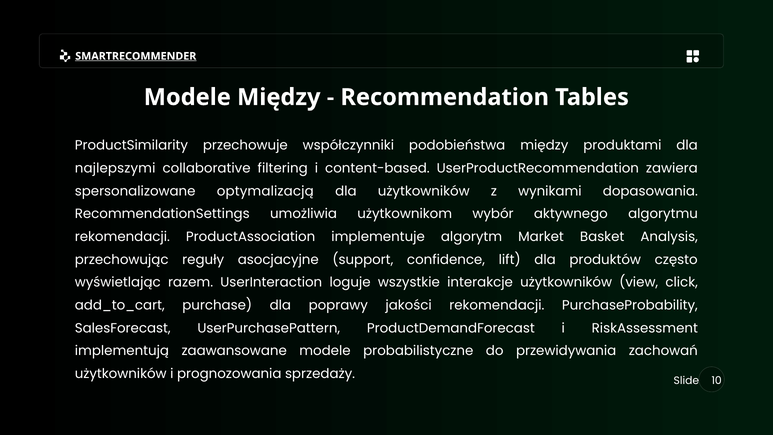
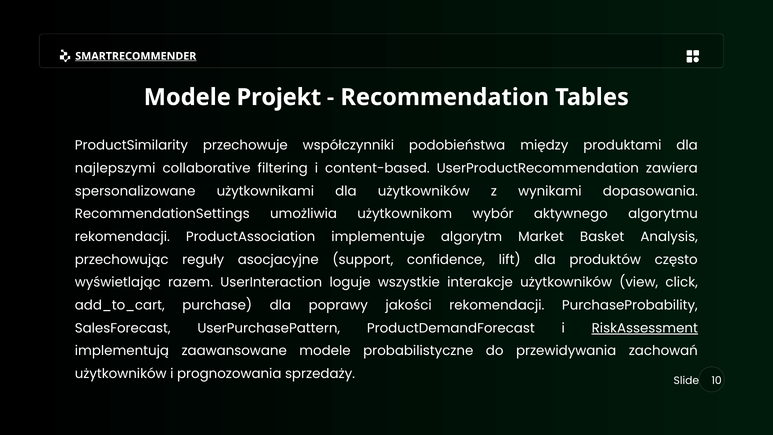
Modele Między: Między -> Projekt (279, 97)
optymalizacją: optymalizacją -> użytkownikami (265, 191)
RiskAssessment underline: none -> present (645, 328)
